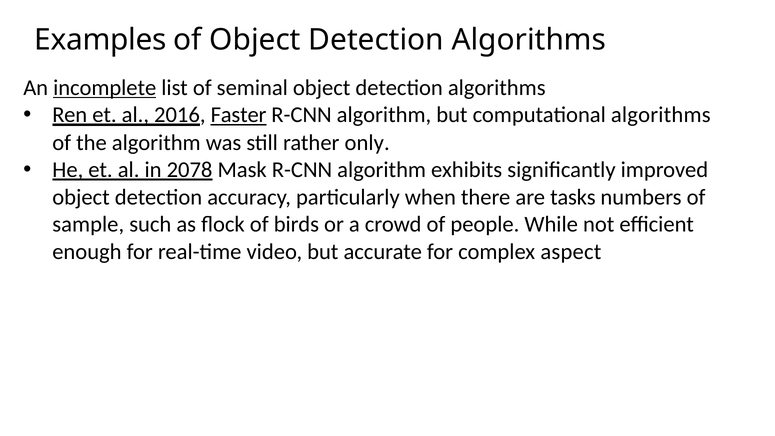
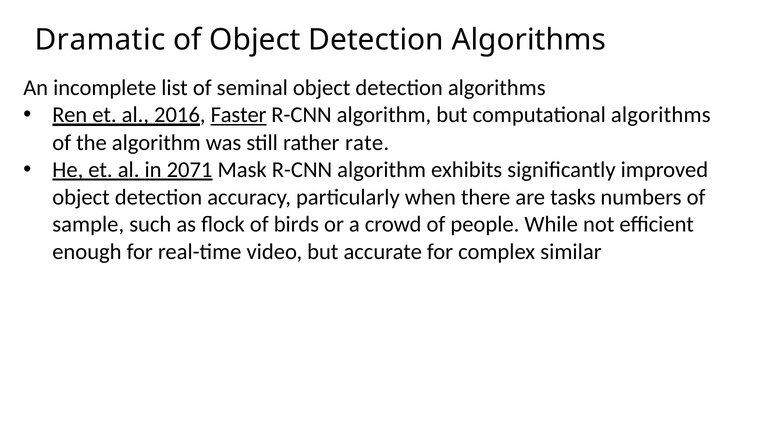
Examples: Examples -> Dramatic (100, 40)
incomplete underline: present -> none (105, 88)
only: only -> rate (367, 143)
2078: 2078 -> 2071 (190, 170)
aspect: aspect -> similar (571, 252)
